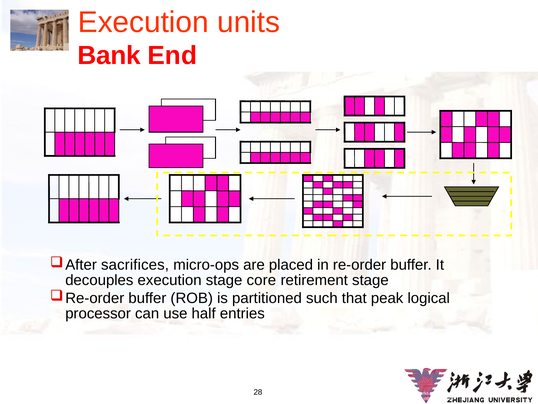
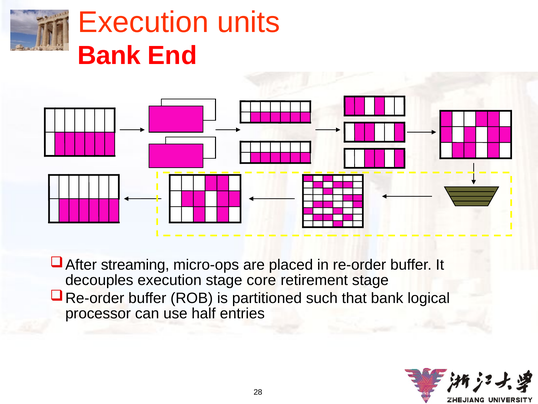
sacrifices: sacrifices -> streaming (135, 265)
that peak: peak -> bank (387, 298)
